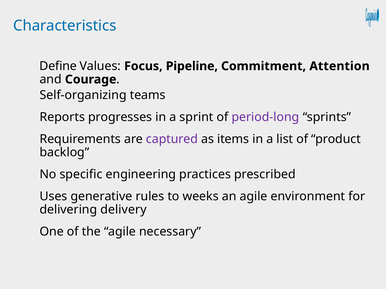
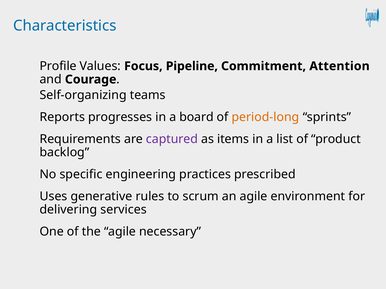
Define: Define -> Profile (58, 66)
sprint: sprint -> board (197, 117)
period-long colour: purple -> orange (265, 117)
weeks: weeks -> scrum (201, 197)
delivery: delivery -> services (124, 210)
